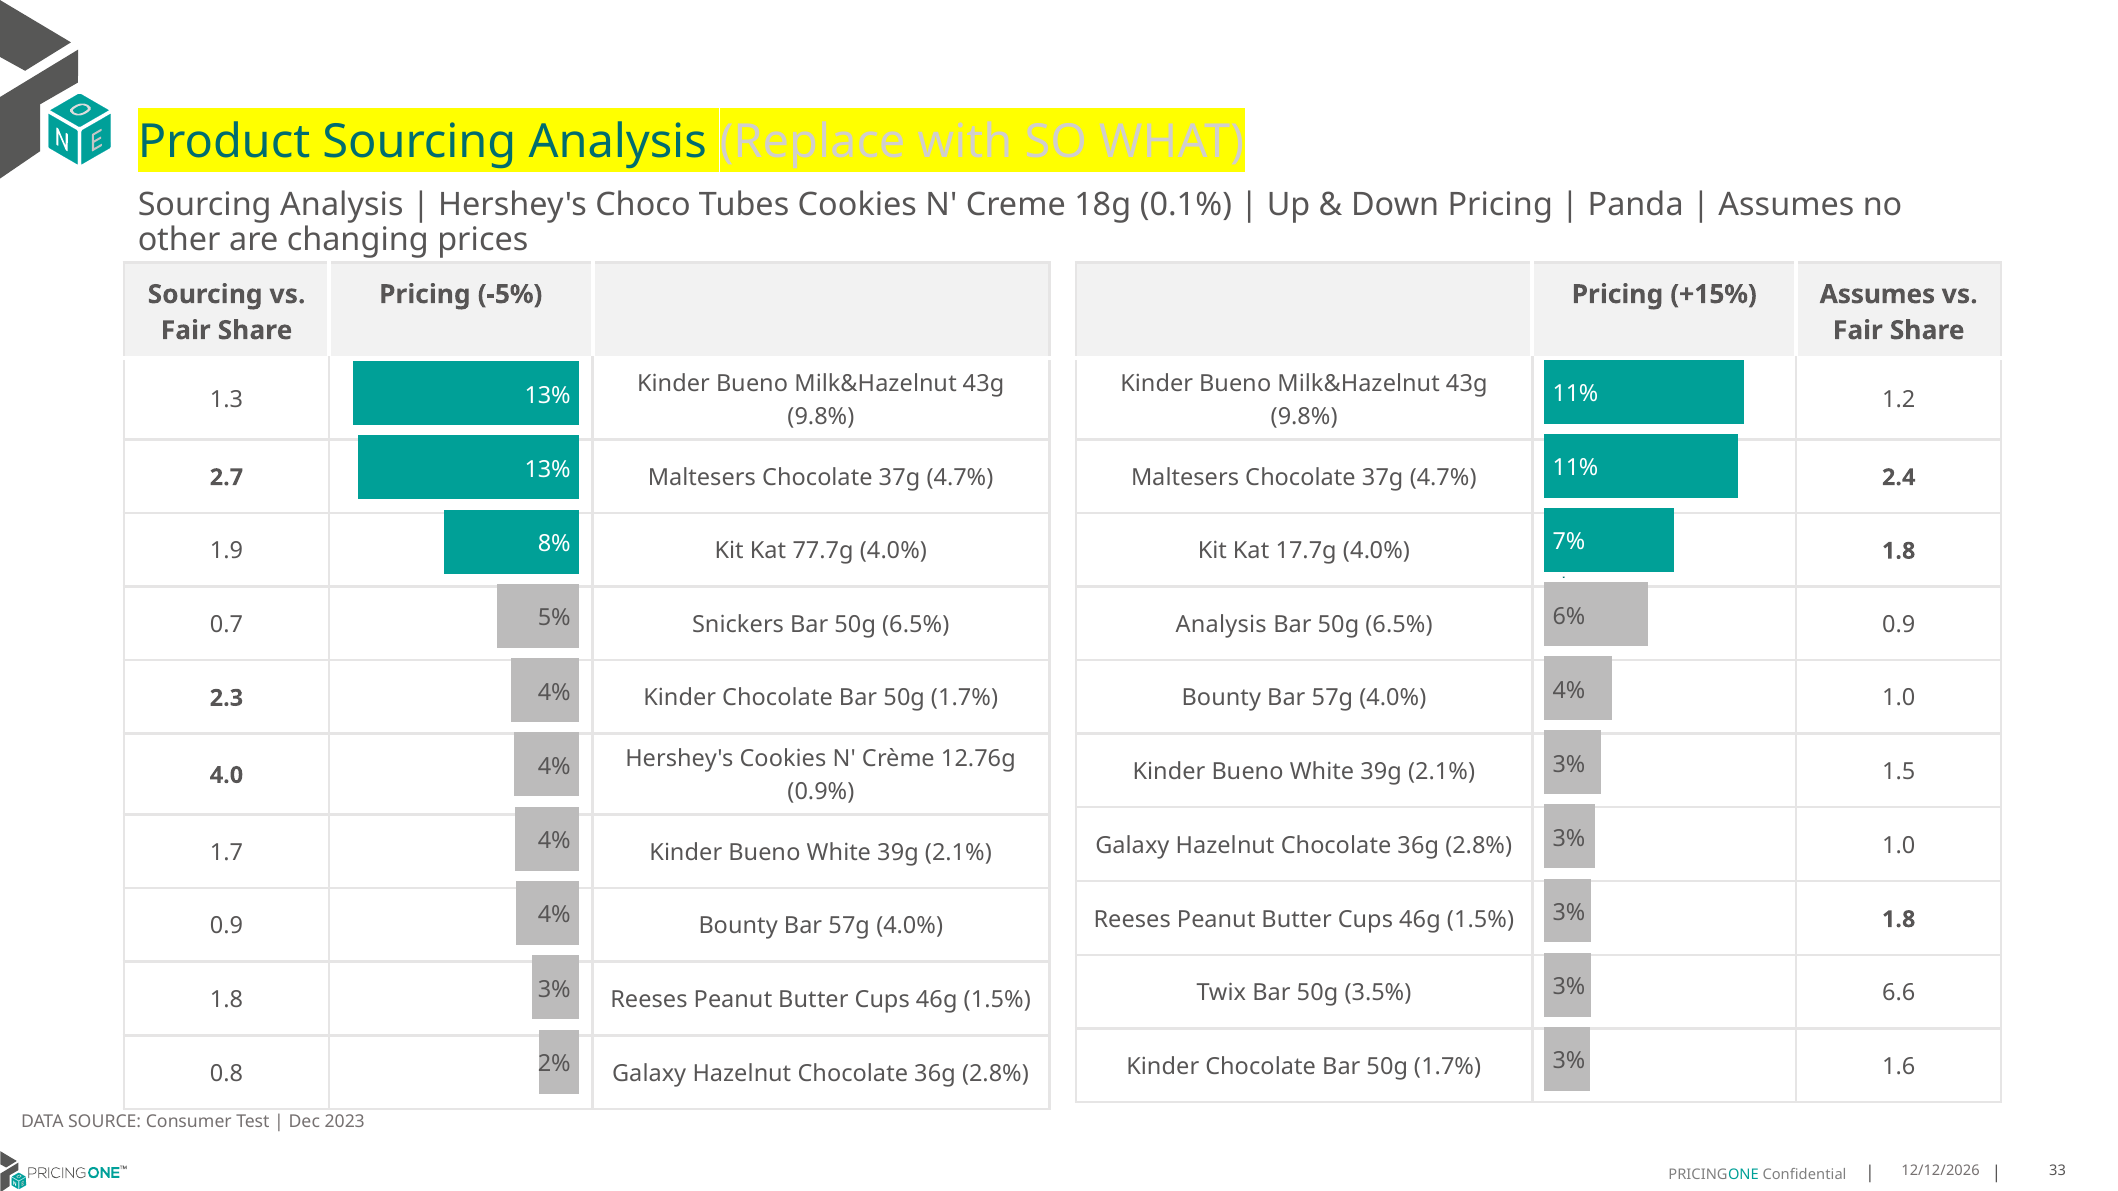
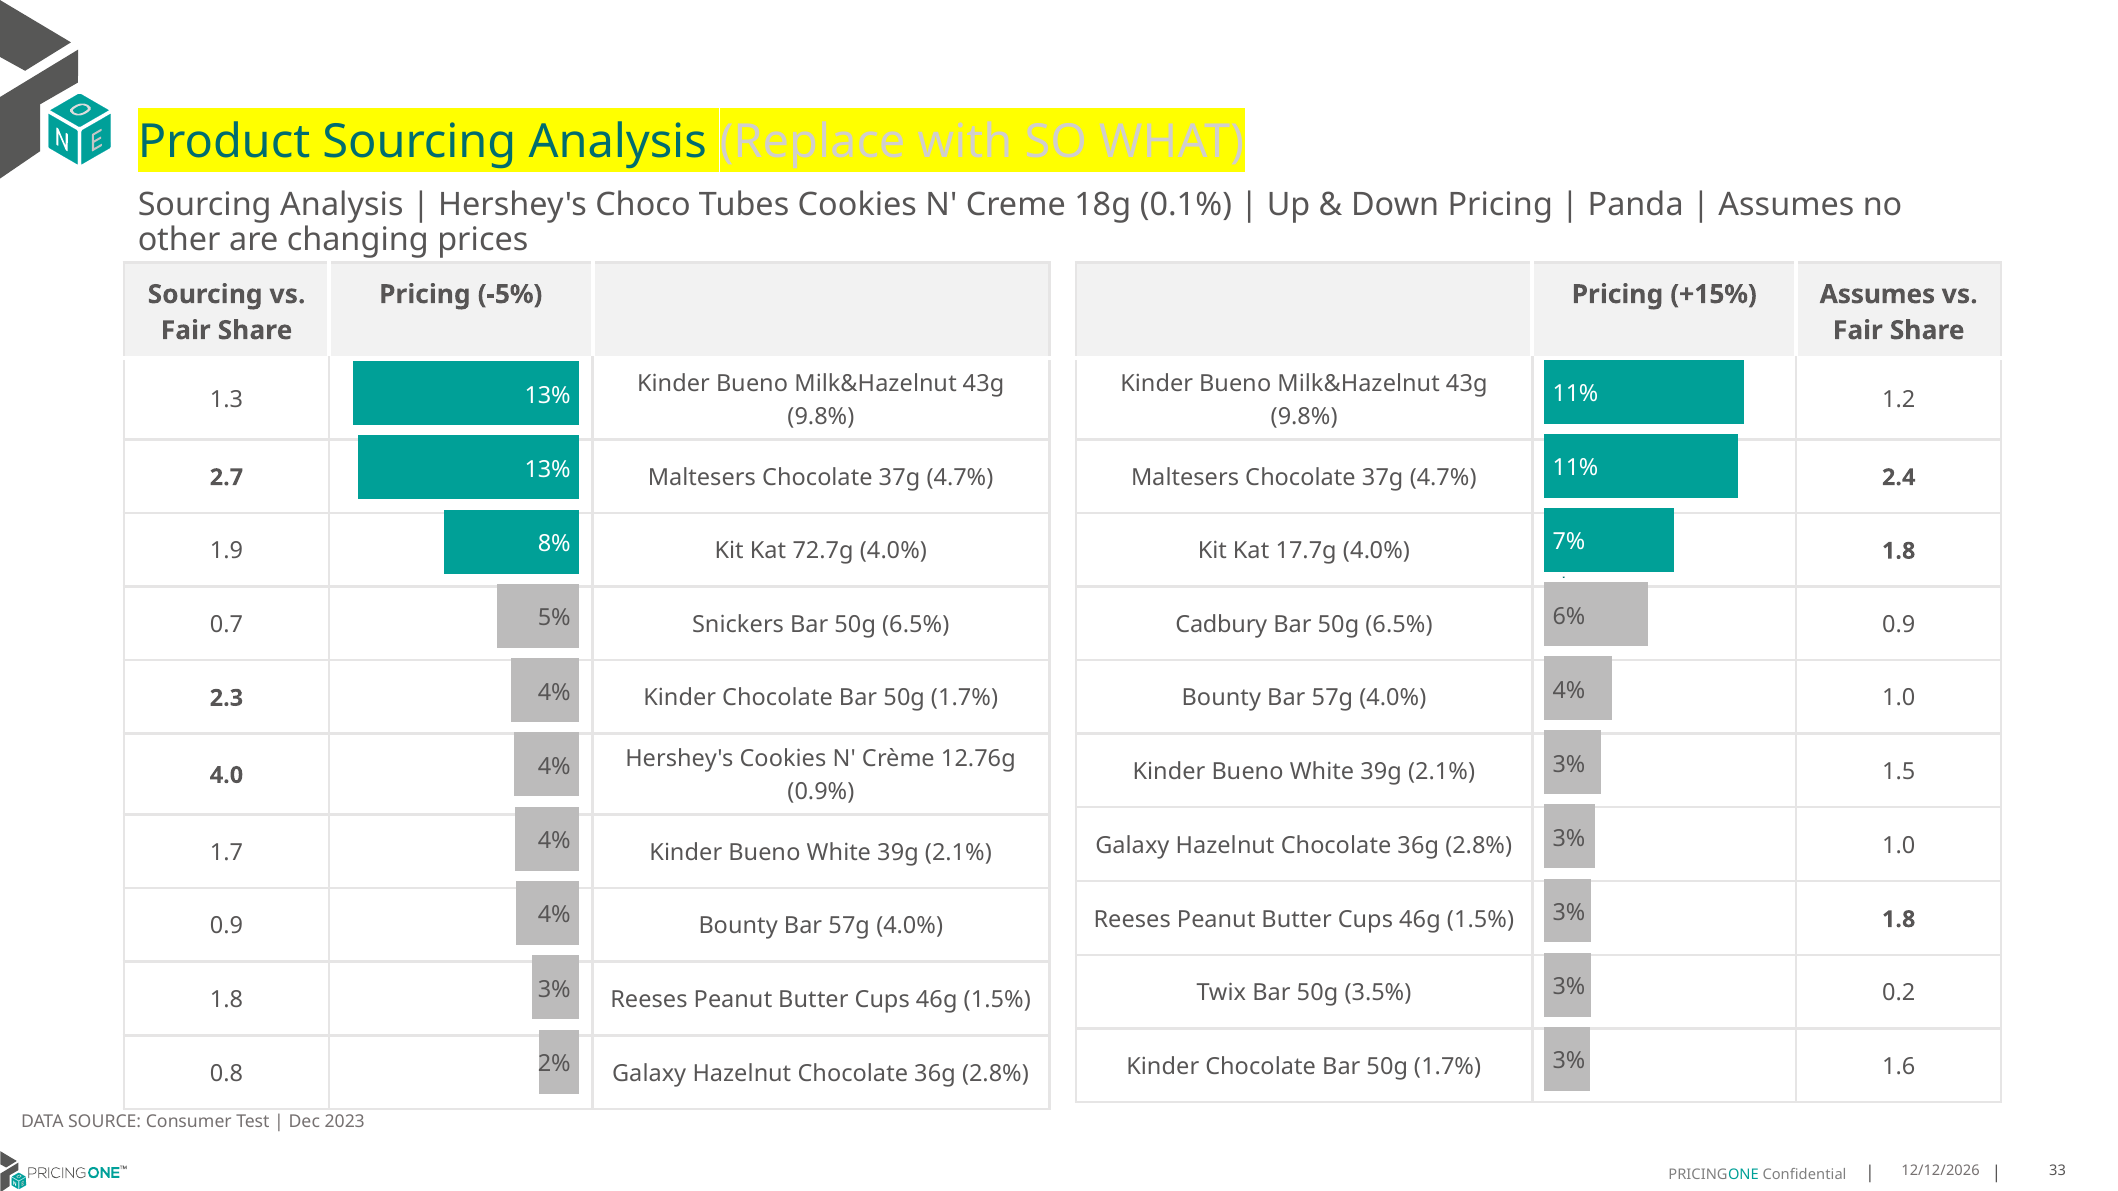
77.7g: 77.7g -> 72.7g (823, 551)
Analysis: Analysis -> Cadbury (1221, 625)
6.6: 6.6 -> 0.2 (1899, 993)
